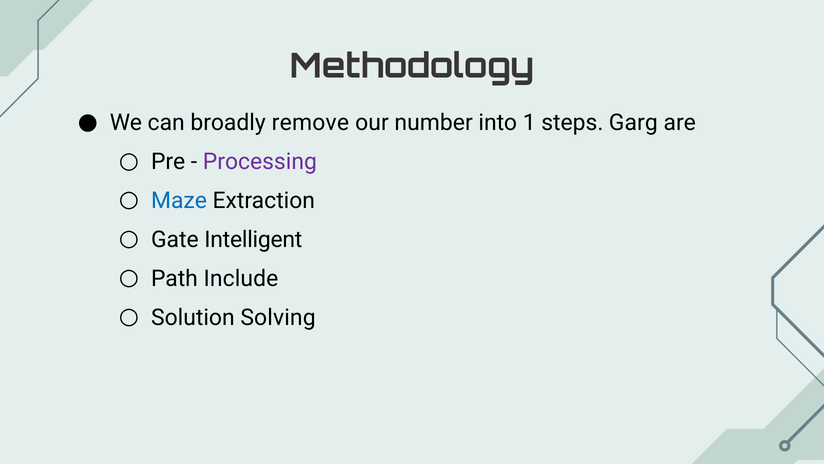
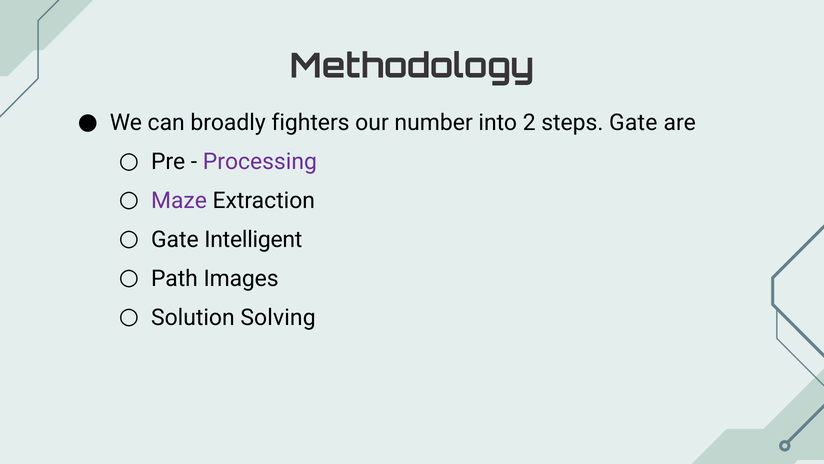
remove: remove -> fighters (311, 123)
1: 1 -> 2 (529, 123)
steps Garg: Garg -> Gate (633, 123)
Maze colour: blue -> purple (179, 201)
Include: Include -> Images (241, 278)
